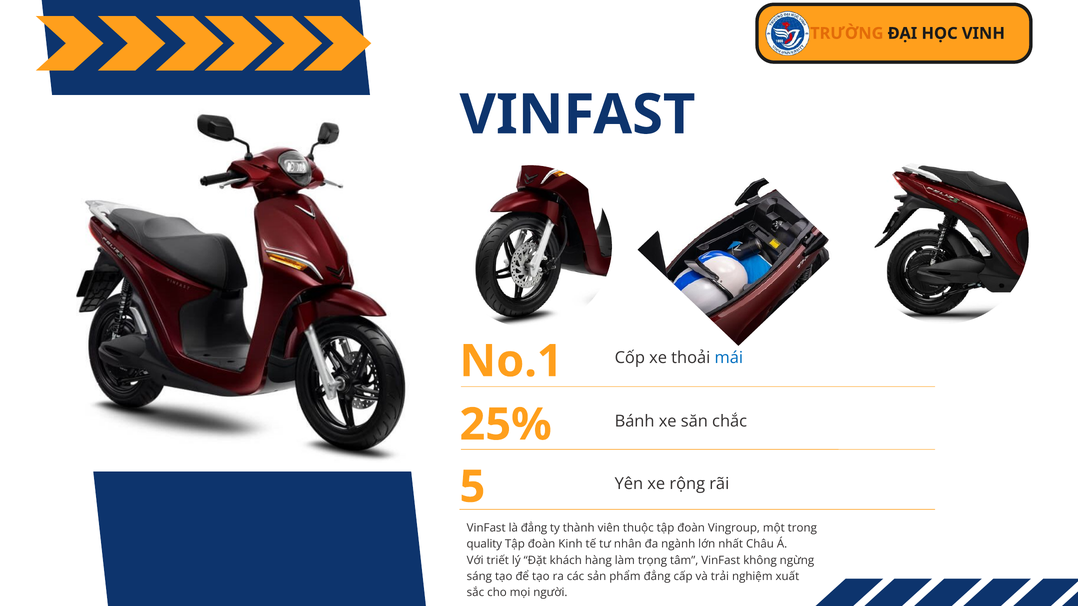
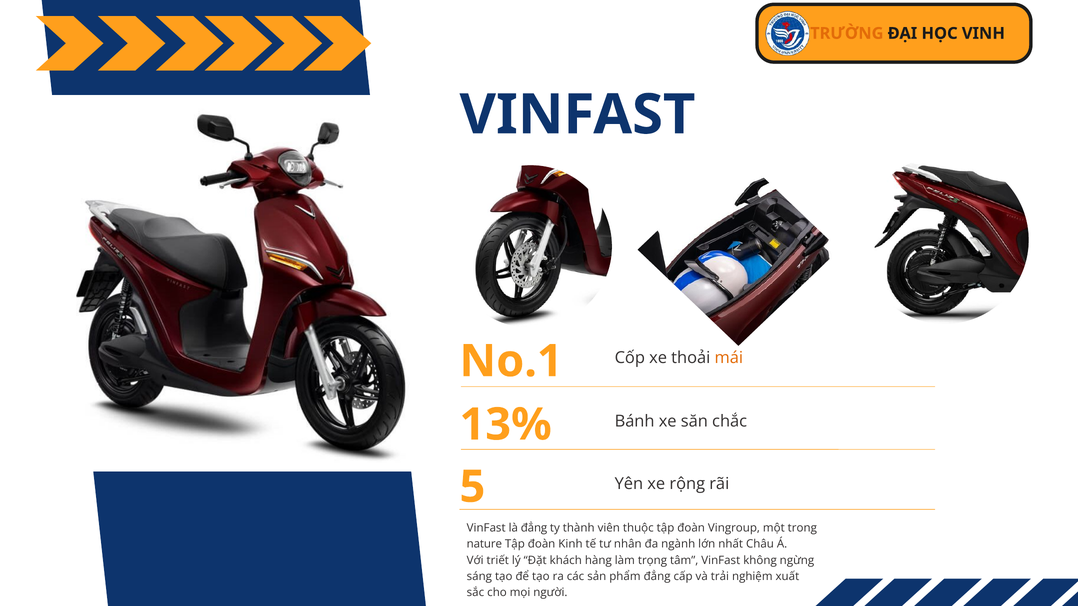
mái colour: blue -> orange (729, 358)
25%: 25% -> 13% (506, 425)
quality: quality -> nature (484, 544)
